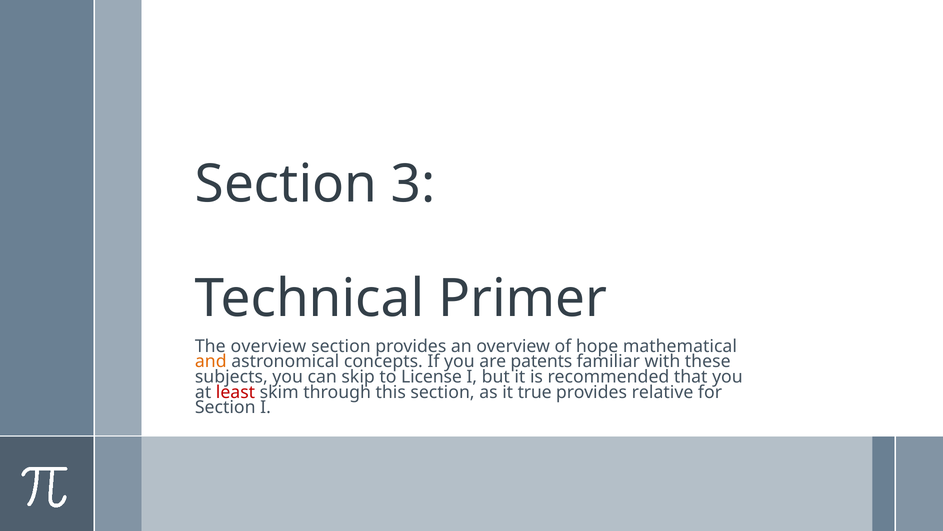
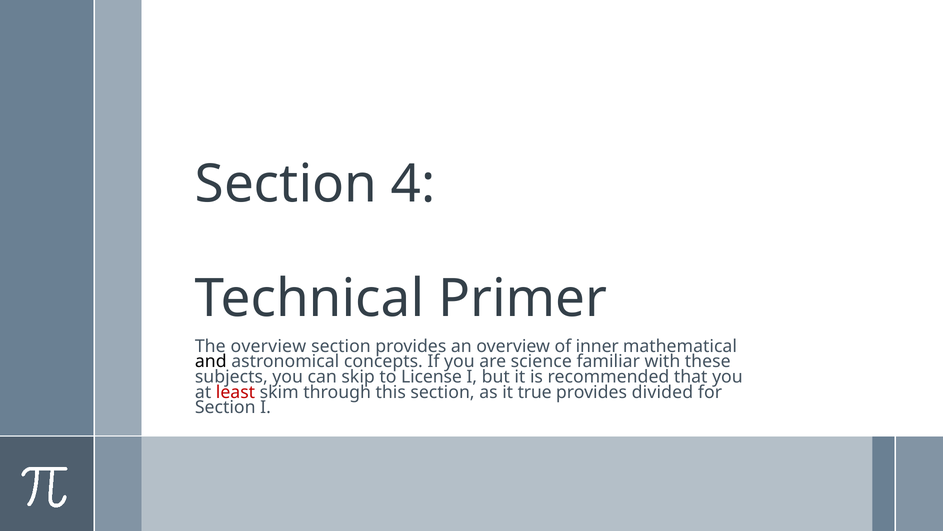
3: 3 -> 4 (413, 184)
hope: hope -> inner (597, 346)
and colour: orange -> black (211, 361)
patents: patents -> science (541, 361)
relative: relative -> divided (662, 392)
